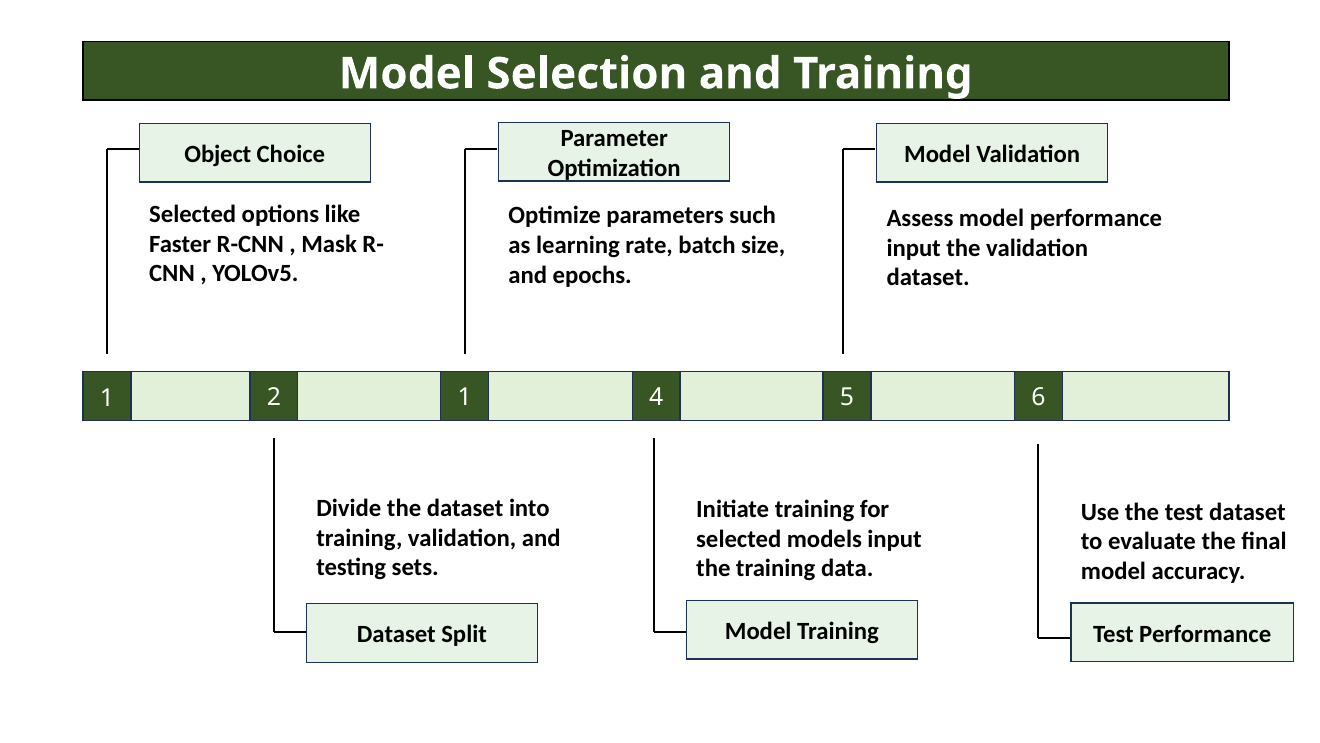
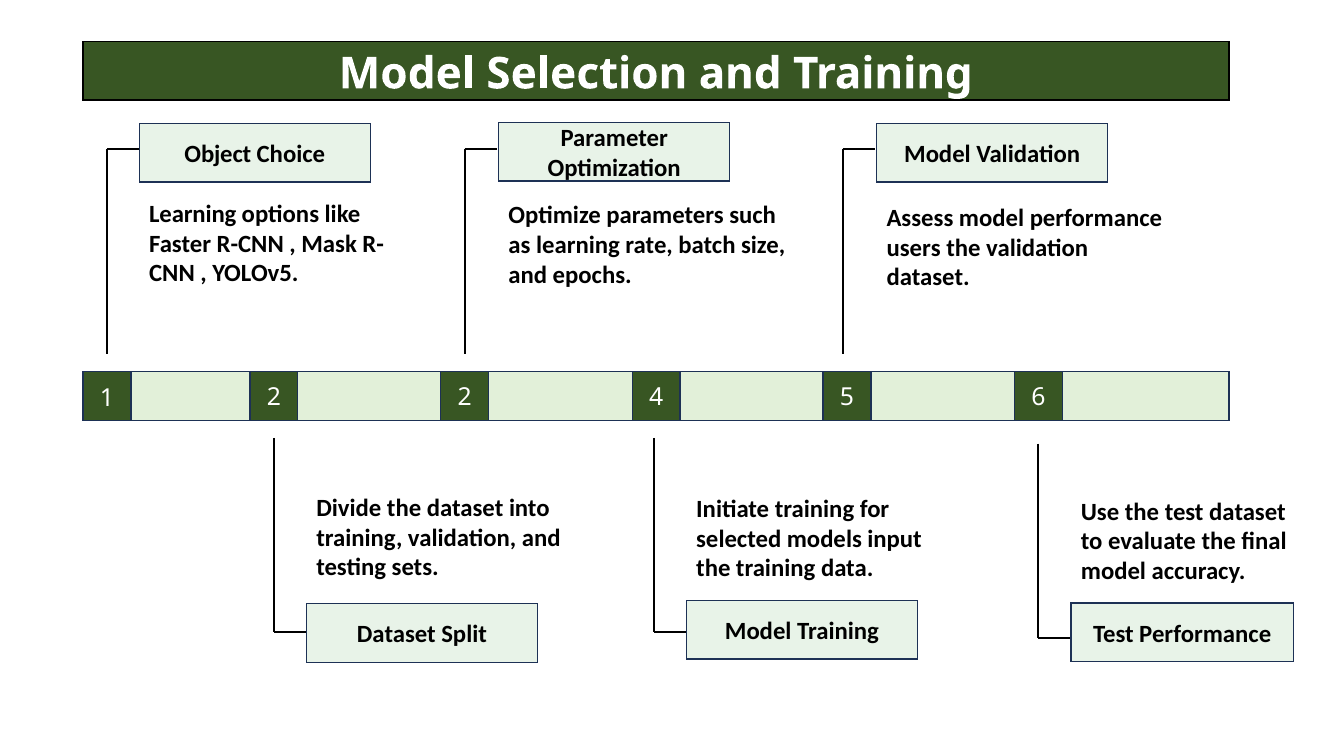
Selected: Selected -> Learning (193, 214)
input: input -> users (914, 248)
2 1: 1 -> 2 (465, 397)
